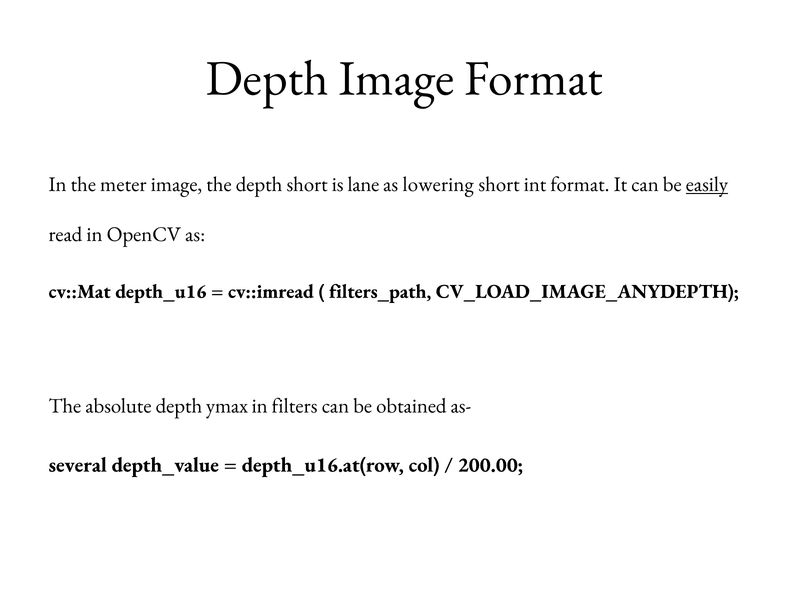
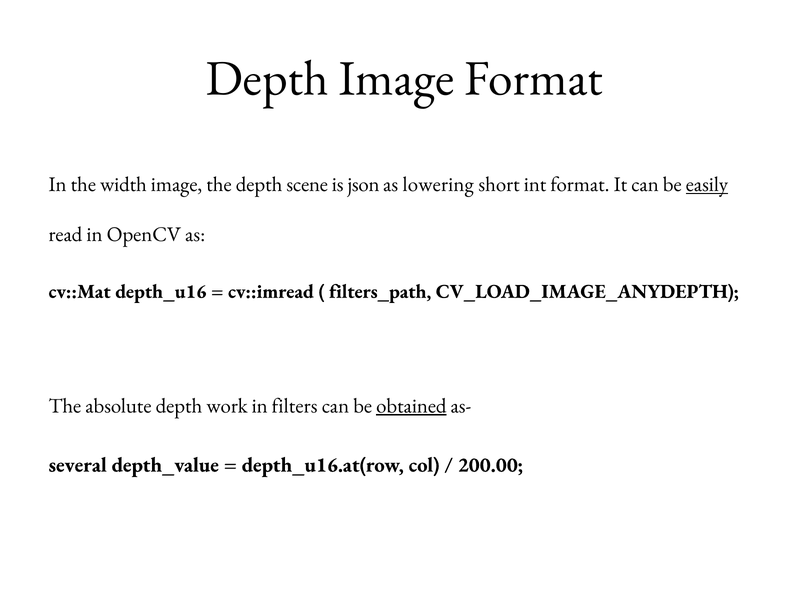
meter: meter -> width (123, 185)
depth short: short -> scene (307, 185)
lane: lane -> json (363, 185)
ymax: ymax -> work (227, 406)
obtained underline: none -> present (411, 406)
